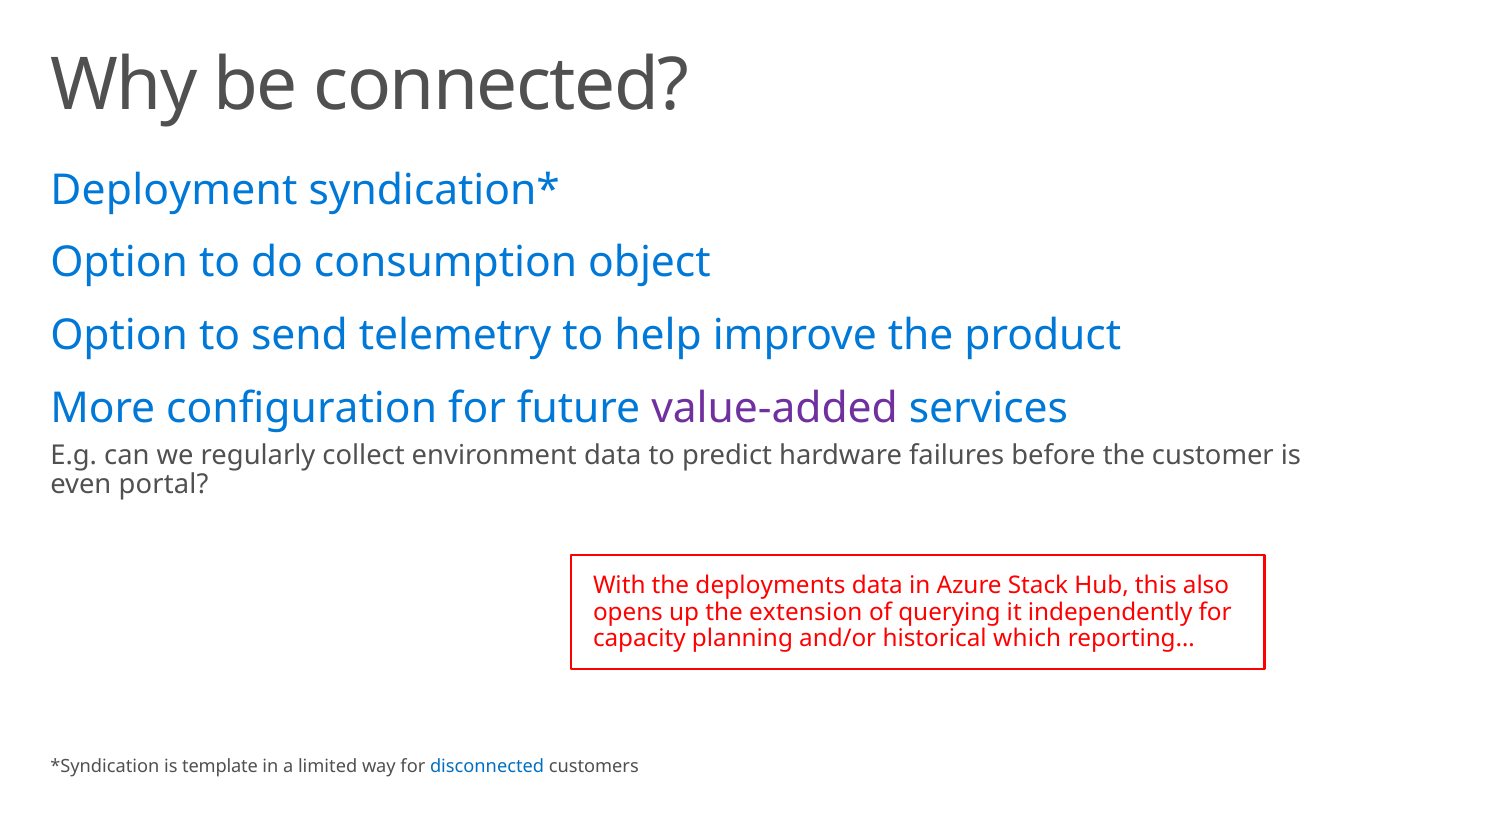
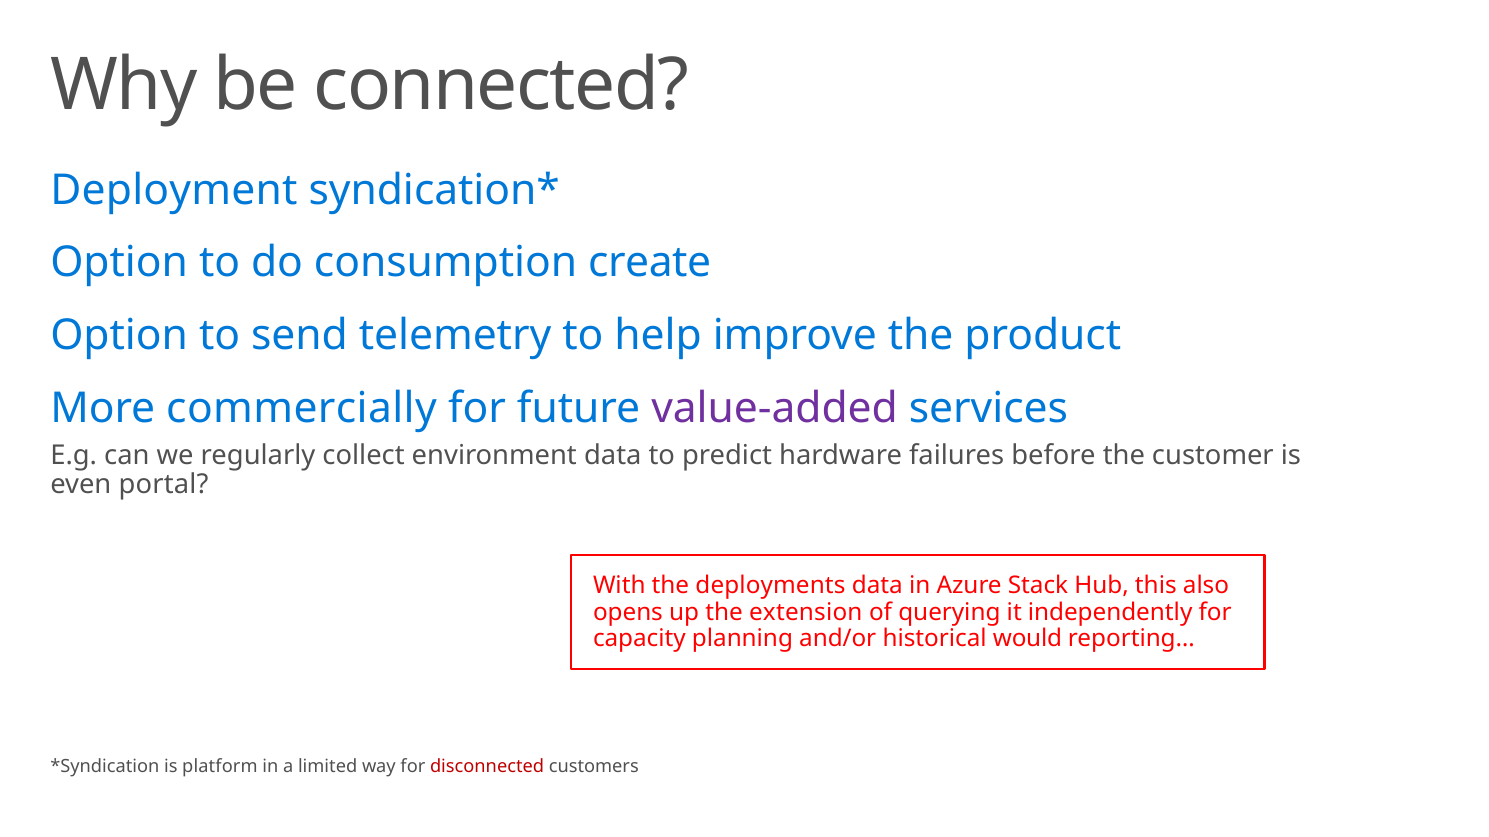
object: object -> create (650, 263)
configuration: configuration -> commercially (301, 409)
which: which -> would (1027, 639)
template: template -> platform (220, 767)
disconnected colour: blue -> red (487, 767)
